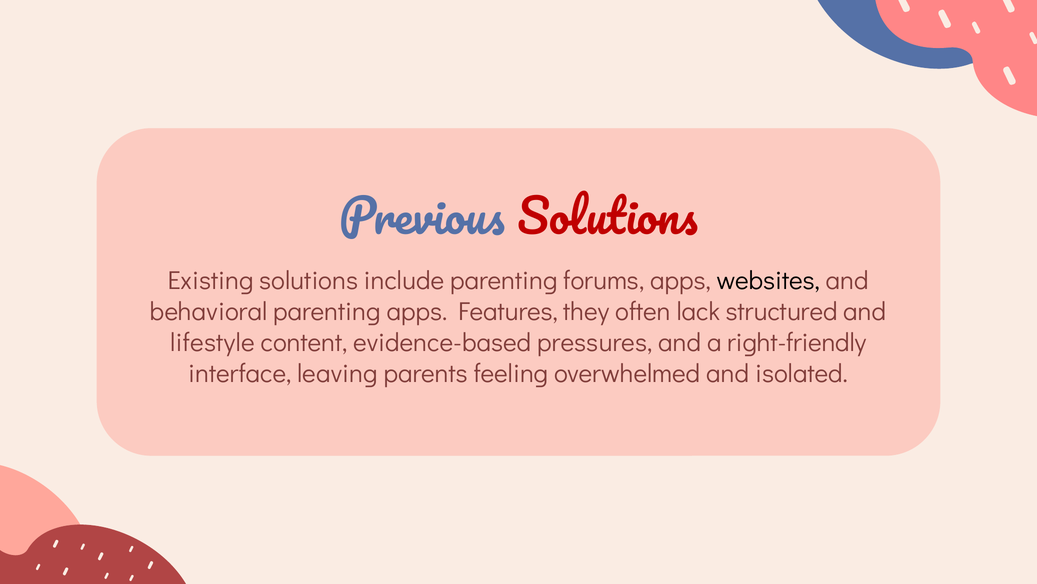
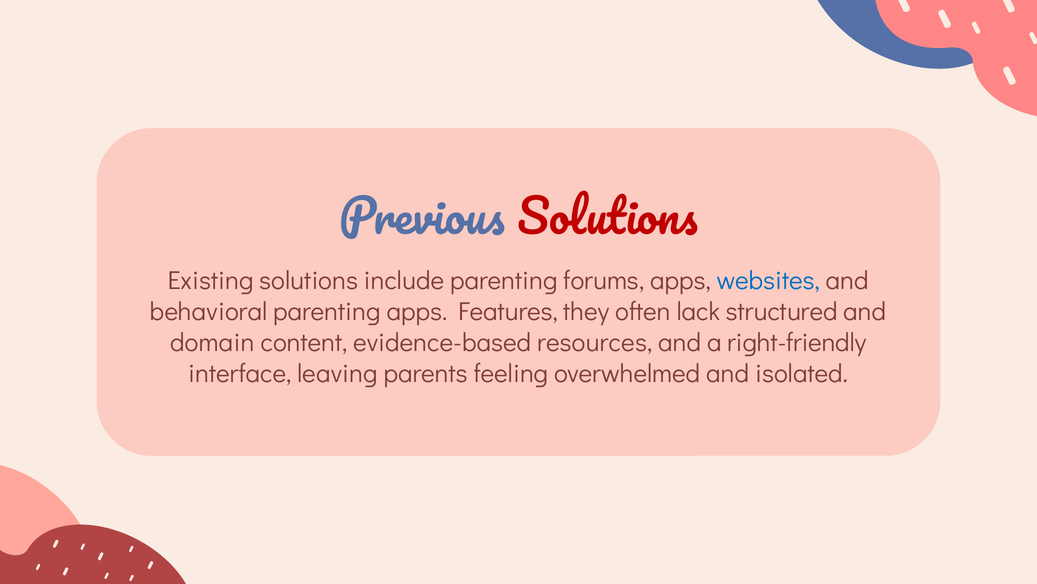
websites colour: black -> blue (768, 280)
lifestyle: lifestyle -> domain (212, 342)
pressures: pressures -> resources (595, 342)
